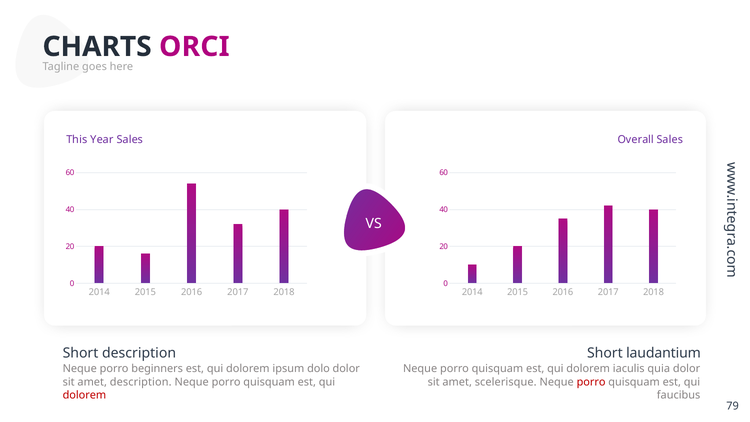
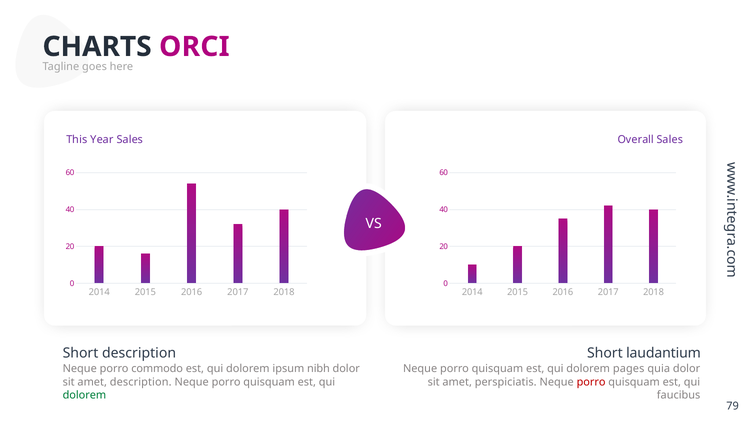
beginners: beginners -> commodo (157, 369)
dolo: dolo -> nibh (318, 369)
iaculis: iaculis -> pages (629, 369)
scelerisque: scelerisque -> perspiciatis (506, 382)
dolorem colour: red -> green (84, 395)
